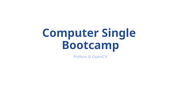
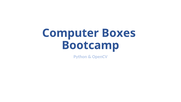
Single: Single -> Boxes (119, 33)
